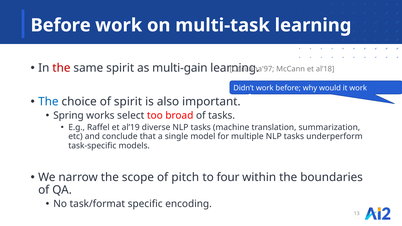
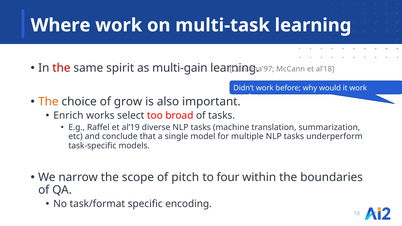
Before: Before -> Where (61, 25)
The colour: blue -> orange (48, 102)
of spirit: spirit -> grow (128, 102)
Spring: Spring -> Enrich (68, 116)
